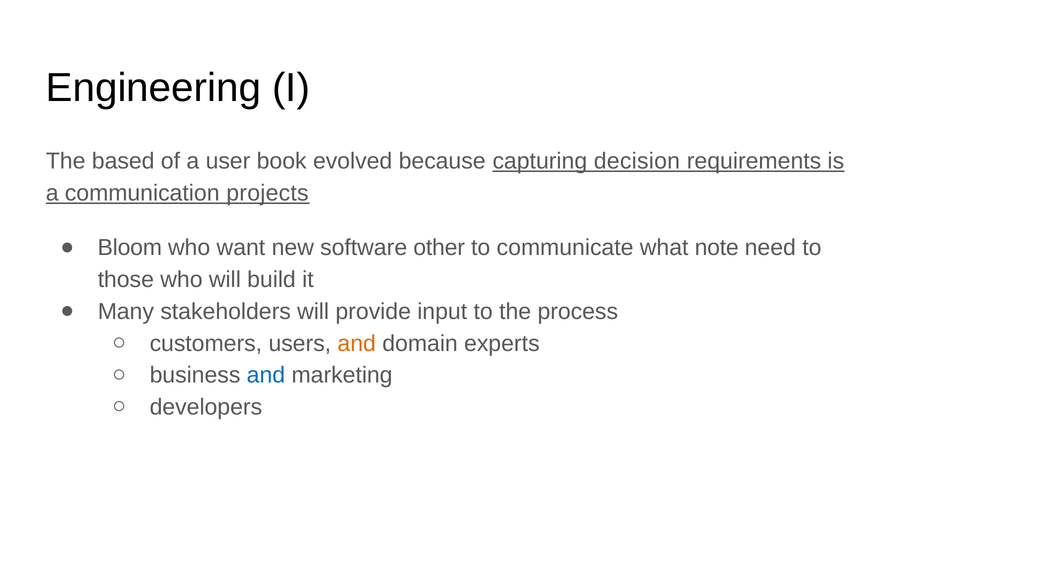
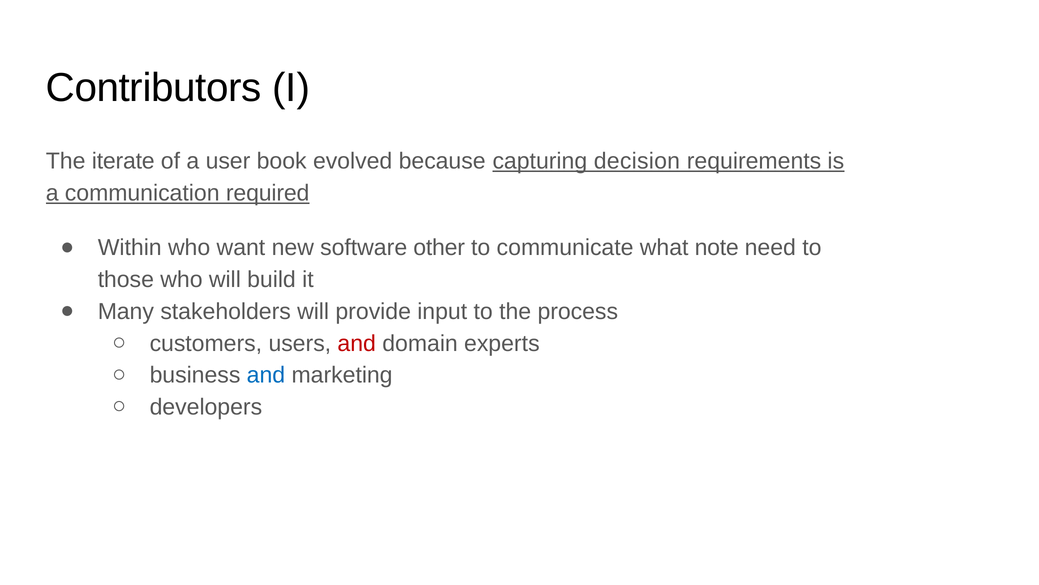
Engineering: Engineering -> Contributors (154, 88)
based: based -> iterate (123, 161)
projects: projects -> required (268, 193)
Bloom: Bloom -> Within (130, 248)
and colour: orange -> red (357, 343)
